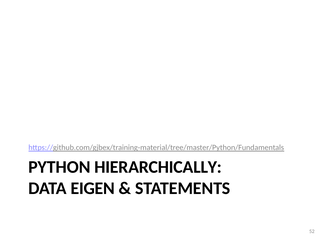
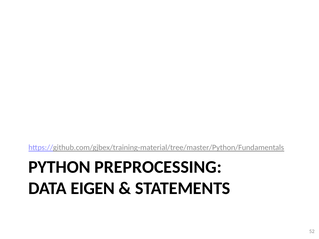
HIERARCHICALLY: HIERARCHICALLY -> PREPROCESSING (158, 167)
